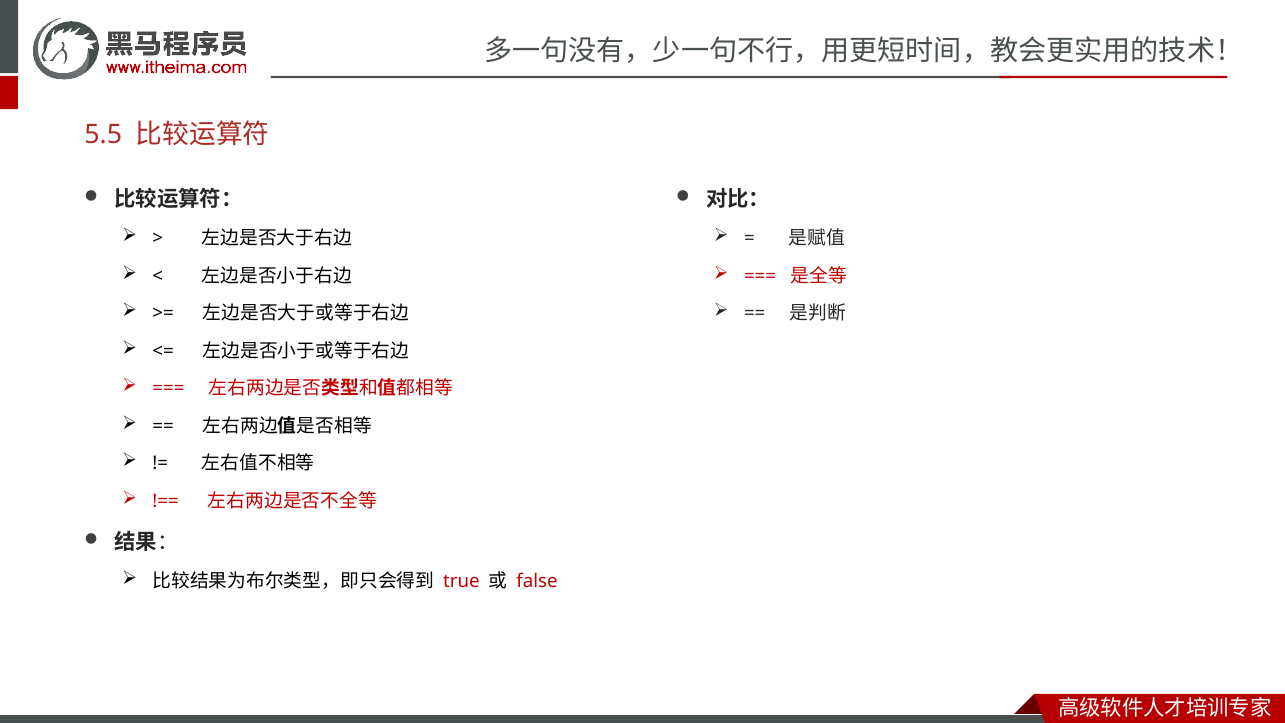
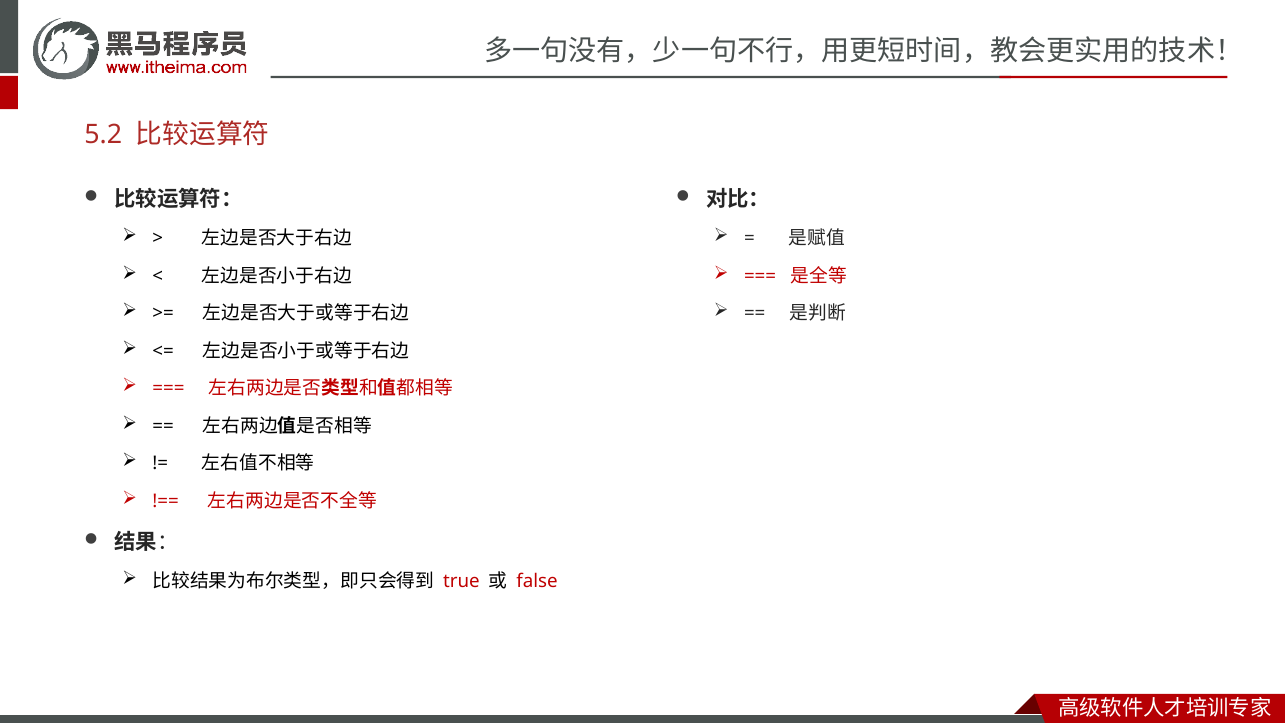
5.5: 5.5 -> 5.2 (103, 135)
